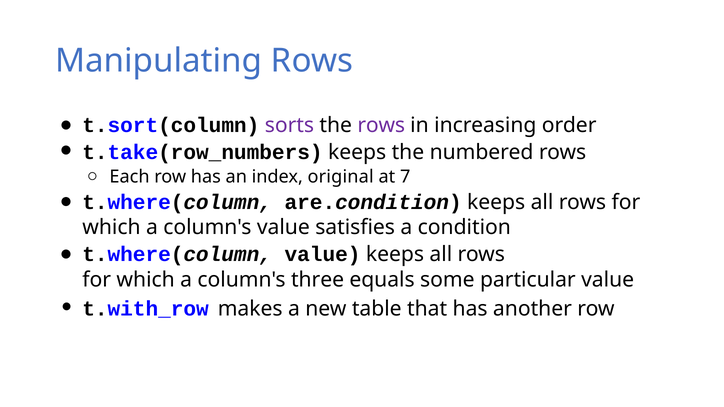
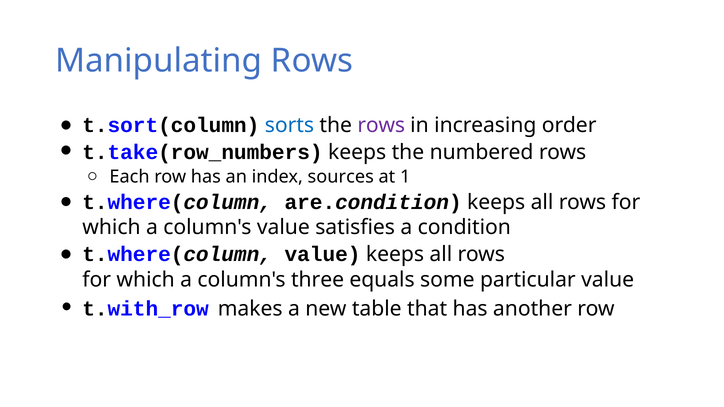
sorts colour: purple -> blue (289, 125)
original: original -> sources (341, 177)
7: 7 -> 1 (405, 177)
